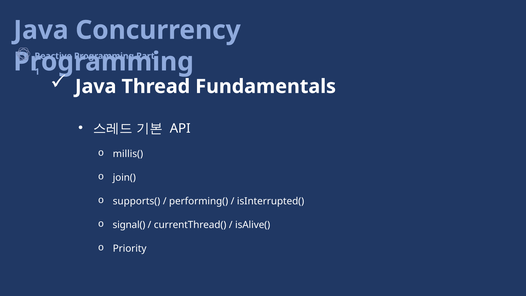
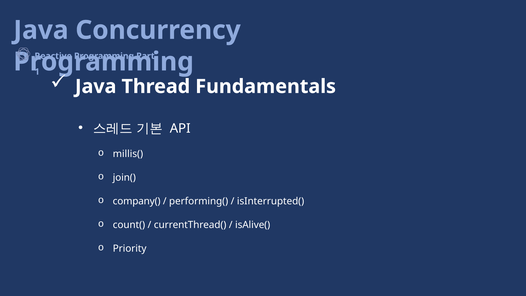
supports(: supports( -> company( (137, 201)
signal(: signal( -> count( (129, 225)
